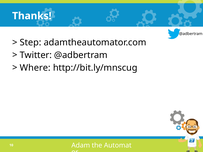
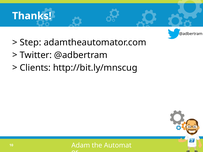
Where: Where -> Clients (35, 68)
